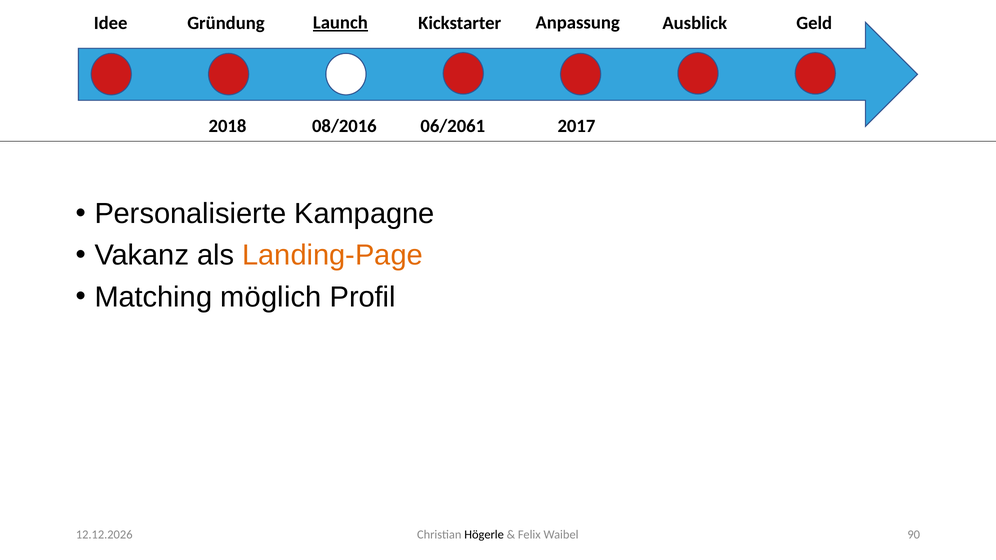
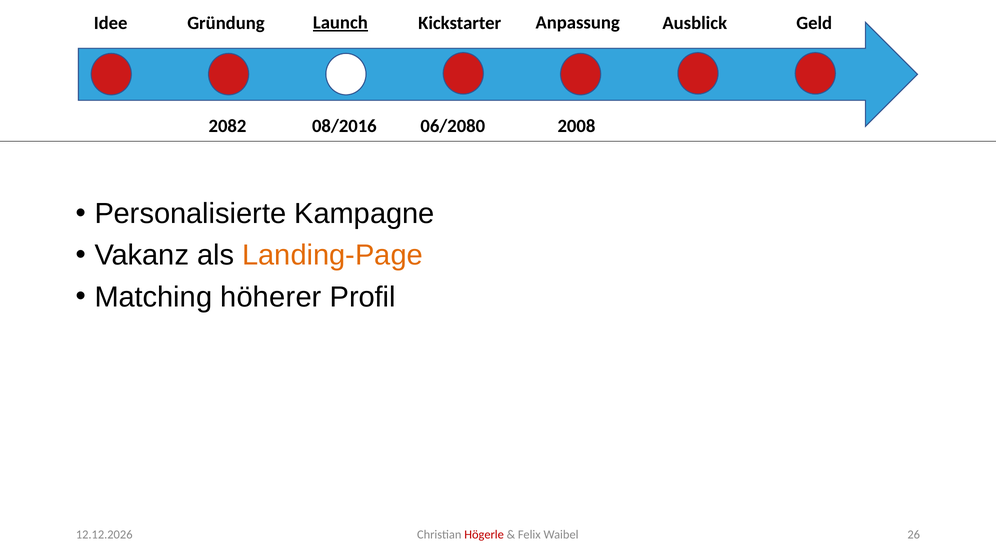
06/2061: 06/2061 -> 06/2080 (453, 126)
2017: 2017 -> 2008 (576, 126)
2018: 2018 -> 2082 (227, 126)
möglich: möglich -> höherer (271, 297)
90: 90 -> 26 (914, 535)
Högerle colour: black -> red (484, 535)
